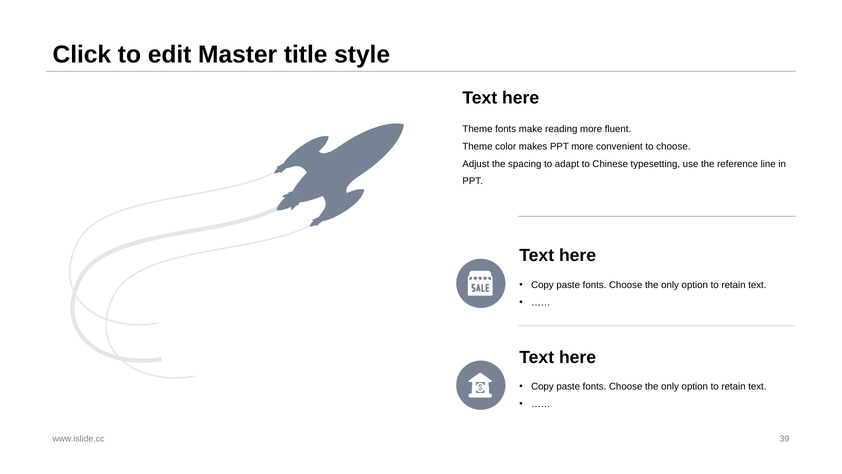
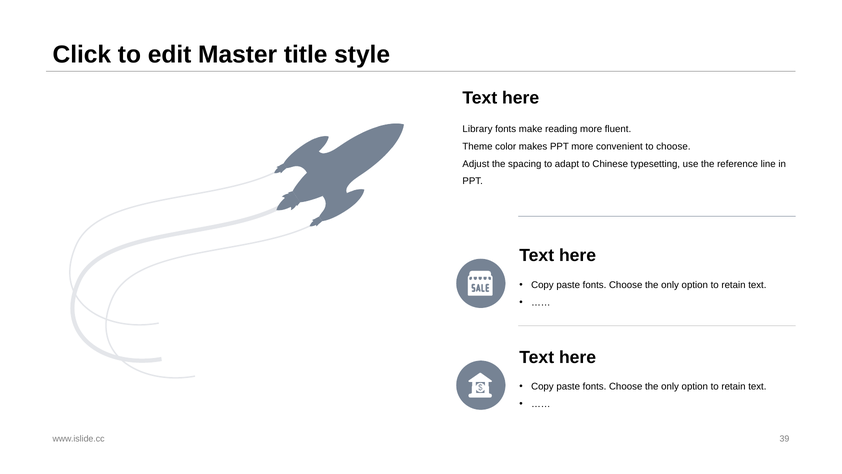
Theme: Theme -> Library (477, 129)
